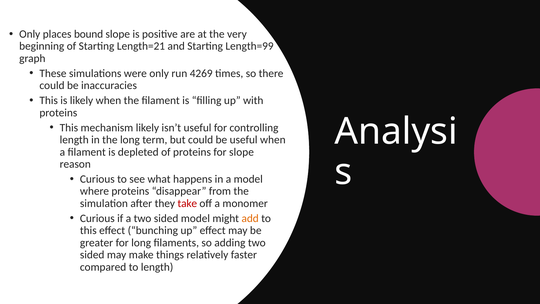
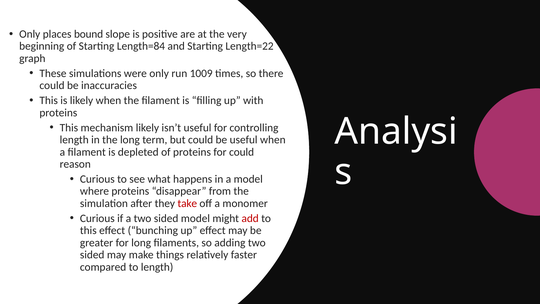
Length=21: Length=21 -> Length=84 (141, 46)
Length=99: Length=99 -> Length=22 (250, 46)
4269: 4269 -> 1009 (201, 73)
for slope: slope -> could (242, 152)
add colour: orange -> red (250, 218)
